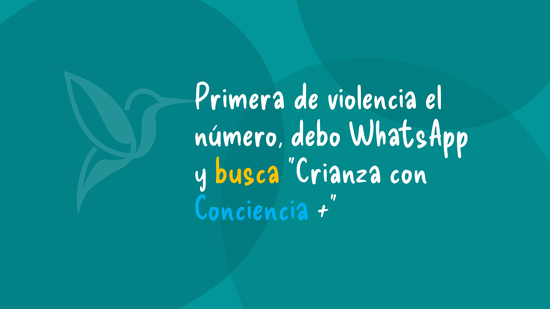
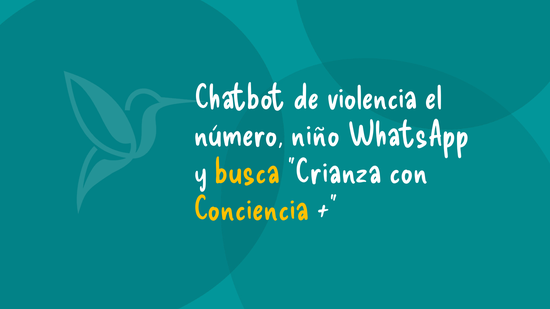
Primera: Primera -> Chatbot (240, 98)
debo: debo -> niño (316, 135)
Conciencia colour: light blue -> yellow (252, 209)
